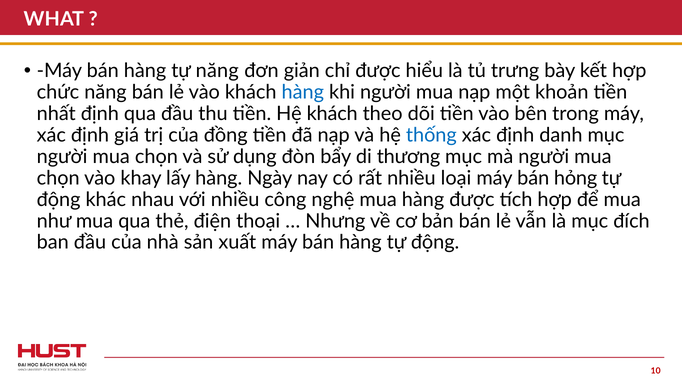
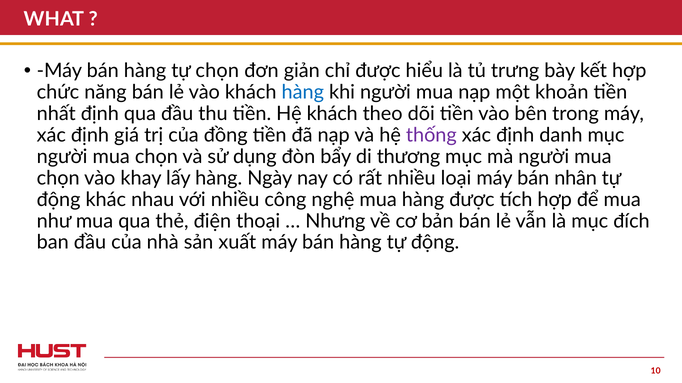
tự năng: năng -> chọn (217, 71)
thống colour: blue -> purple (431, 135)
hỏng: hỏng -> nhân (576, 178)
